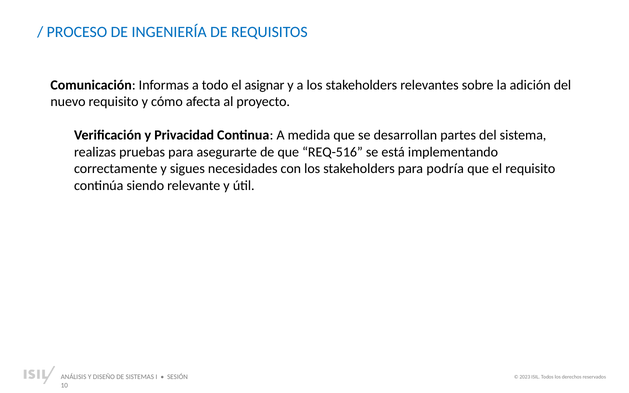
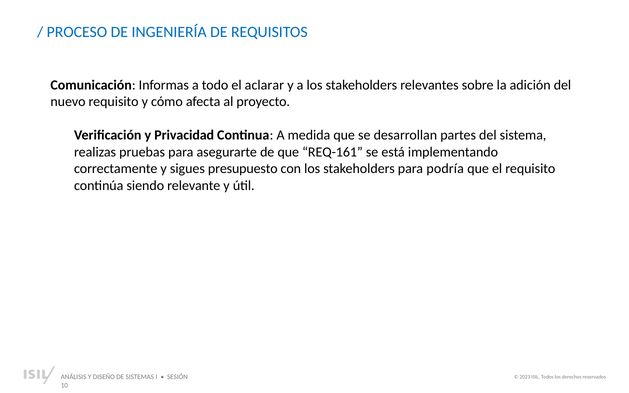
asignar: asignar -> aclarar (264, 85)
REQ-516: REQ-516 -> REQ-161 (332, 152)
necesidades: necesidades -> presupuesto (243, 169)
